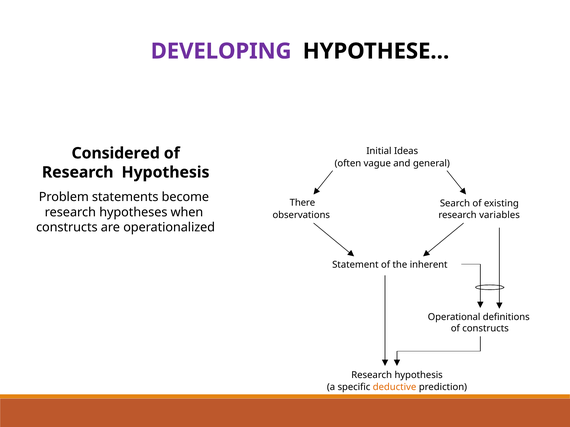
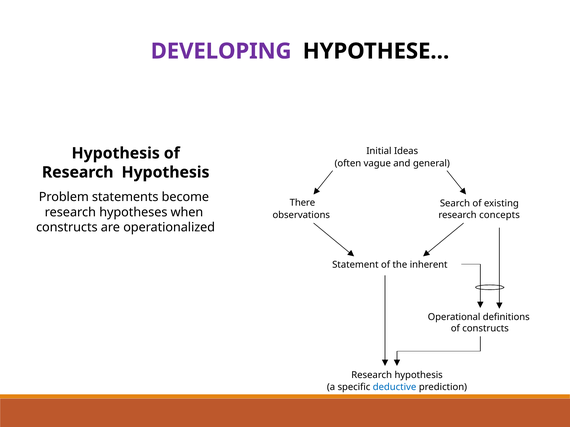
Considered: Considered -> Hypothesis (116, 153)
variables: variables -> concepts (500, 215)
deductive colour: orange -> blue (395, 387)
